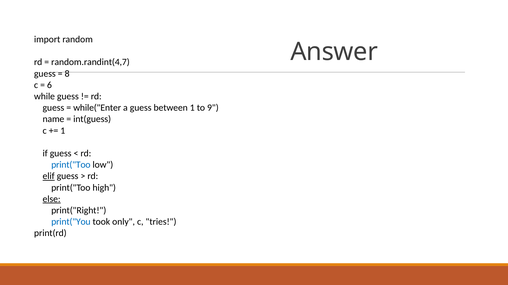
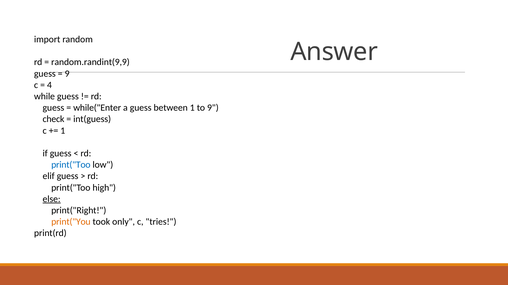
random.randint(4,7: random.randint(4,7 -> random.randint(9,9 (90, 62)
8: 8 -> 9 (67, 74)
6: 6 -> 4 (49, 85)
name: name -> check (53, 119)
elif underline: present -> none (49, 177)
print("You colour: blue -> orange (71, 222)
